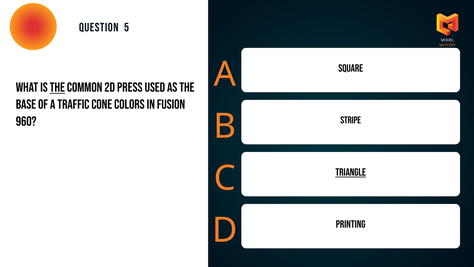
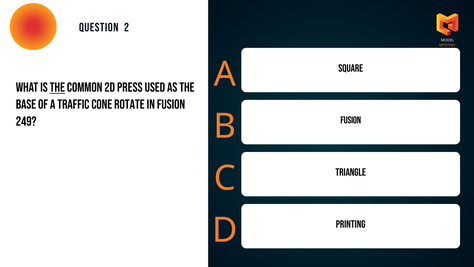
5: 5 -> 2 (127, 27)
colors: colors -> rotate (129, 104)
960: 960 -> 249 (26, 121)
Stripe: Stripe -> Fusion (351, 120)
Triangle underline: present -> none (351, 172)
